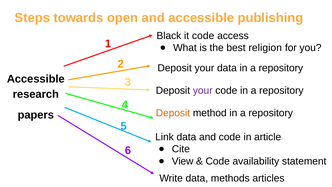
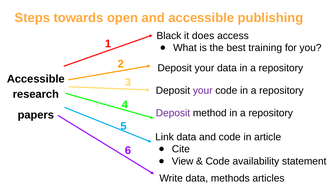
it code: code -> does (203, 36)
religion: religion -> training (265, 48)
Deposit colour: orange -> purple (173, 113)
